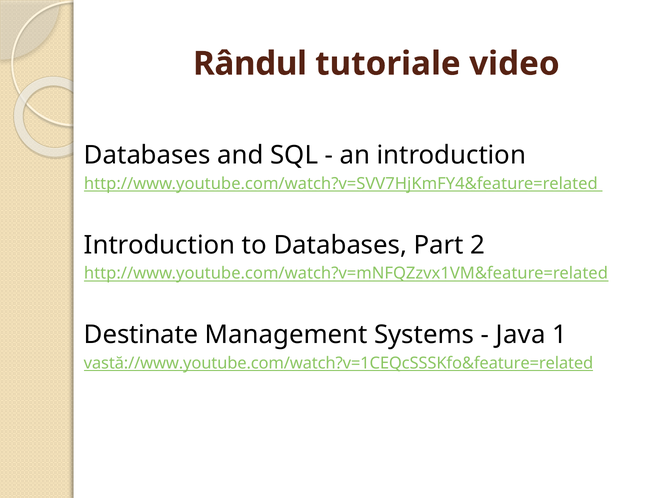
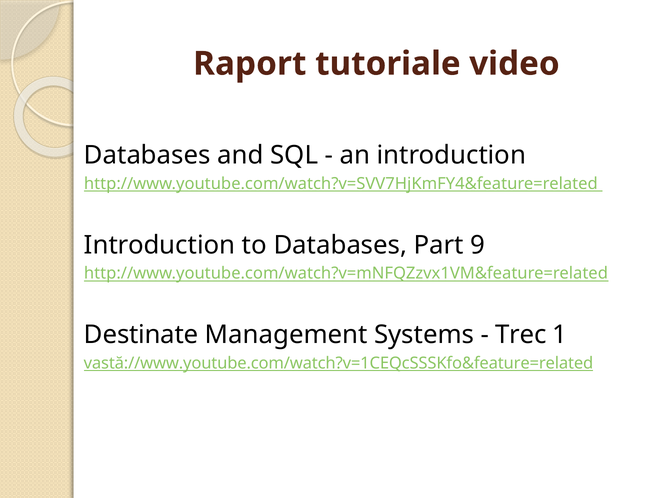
Rândul: Rândul -> Raport (250, 64)
2: 2 -> 9 (478, 245)
Java: Java -> Trec (521, 335)
